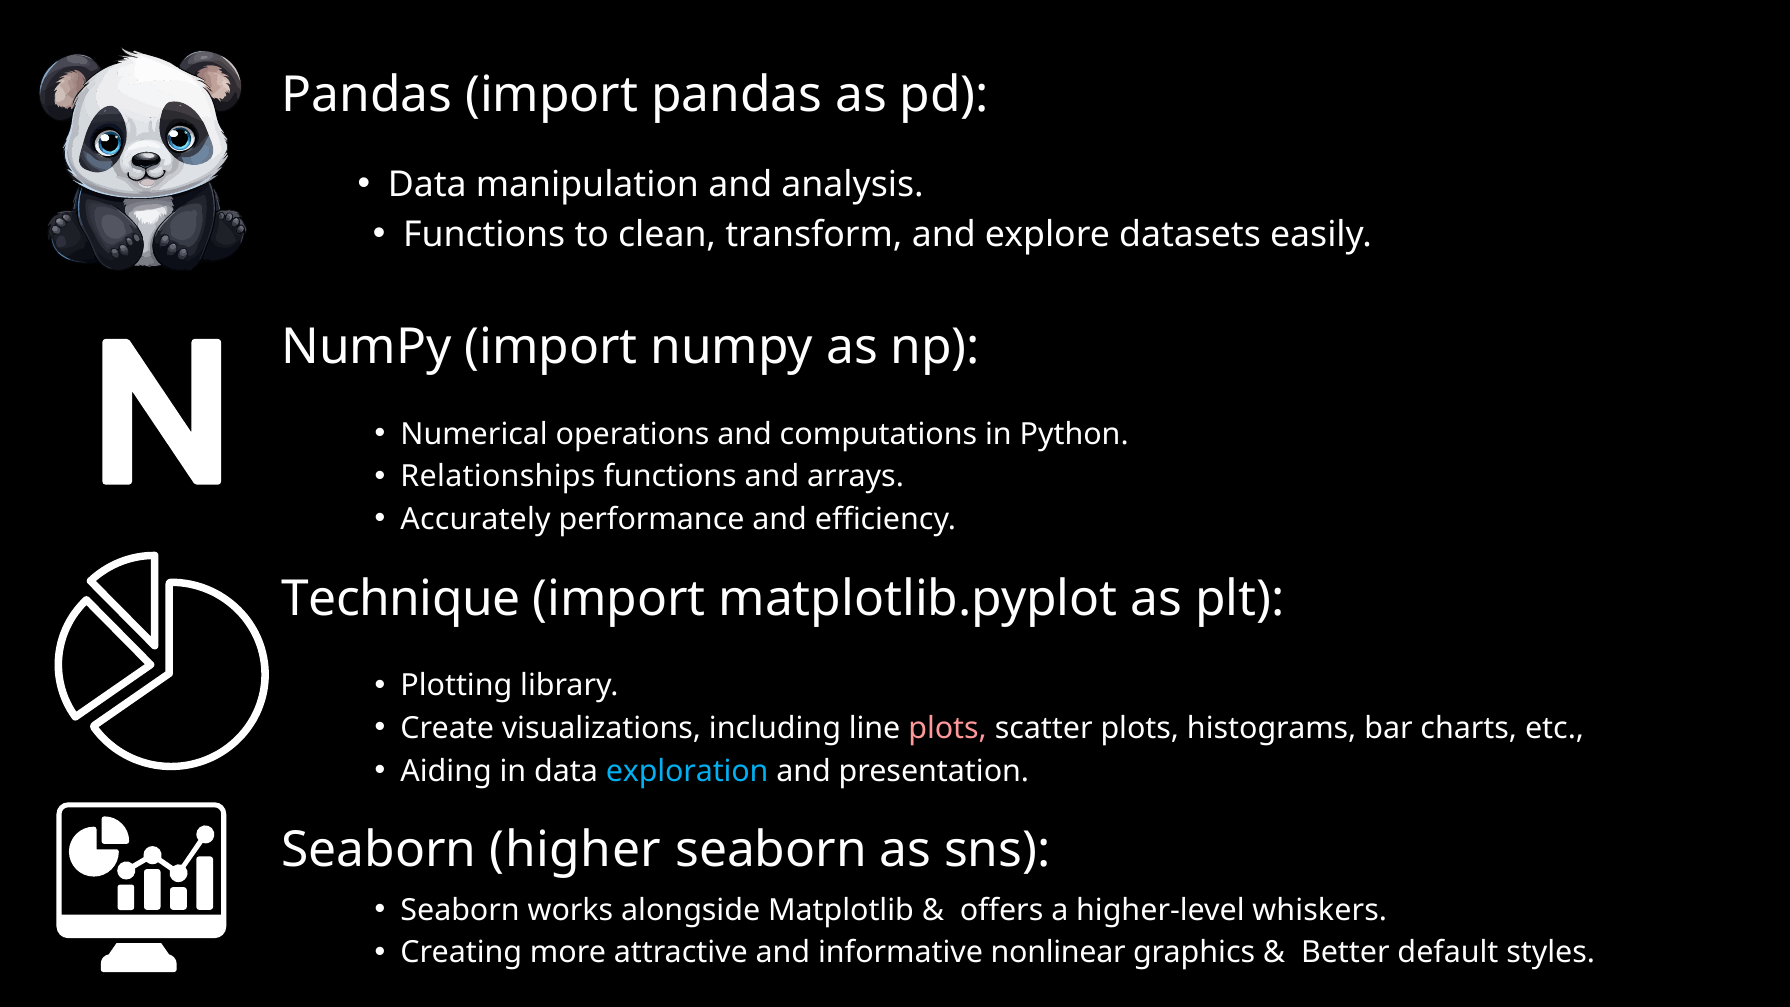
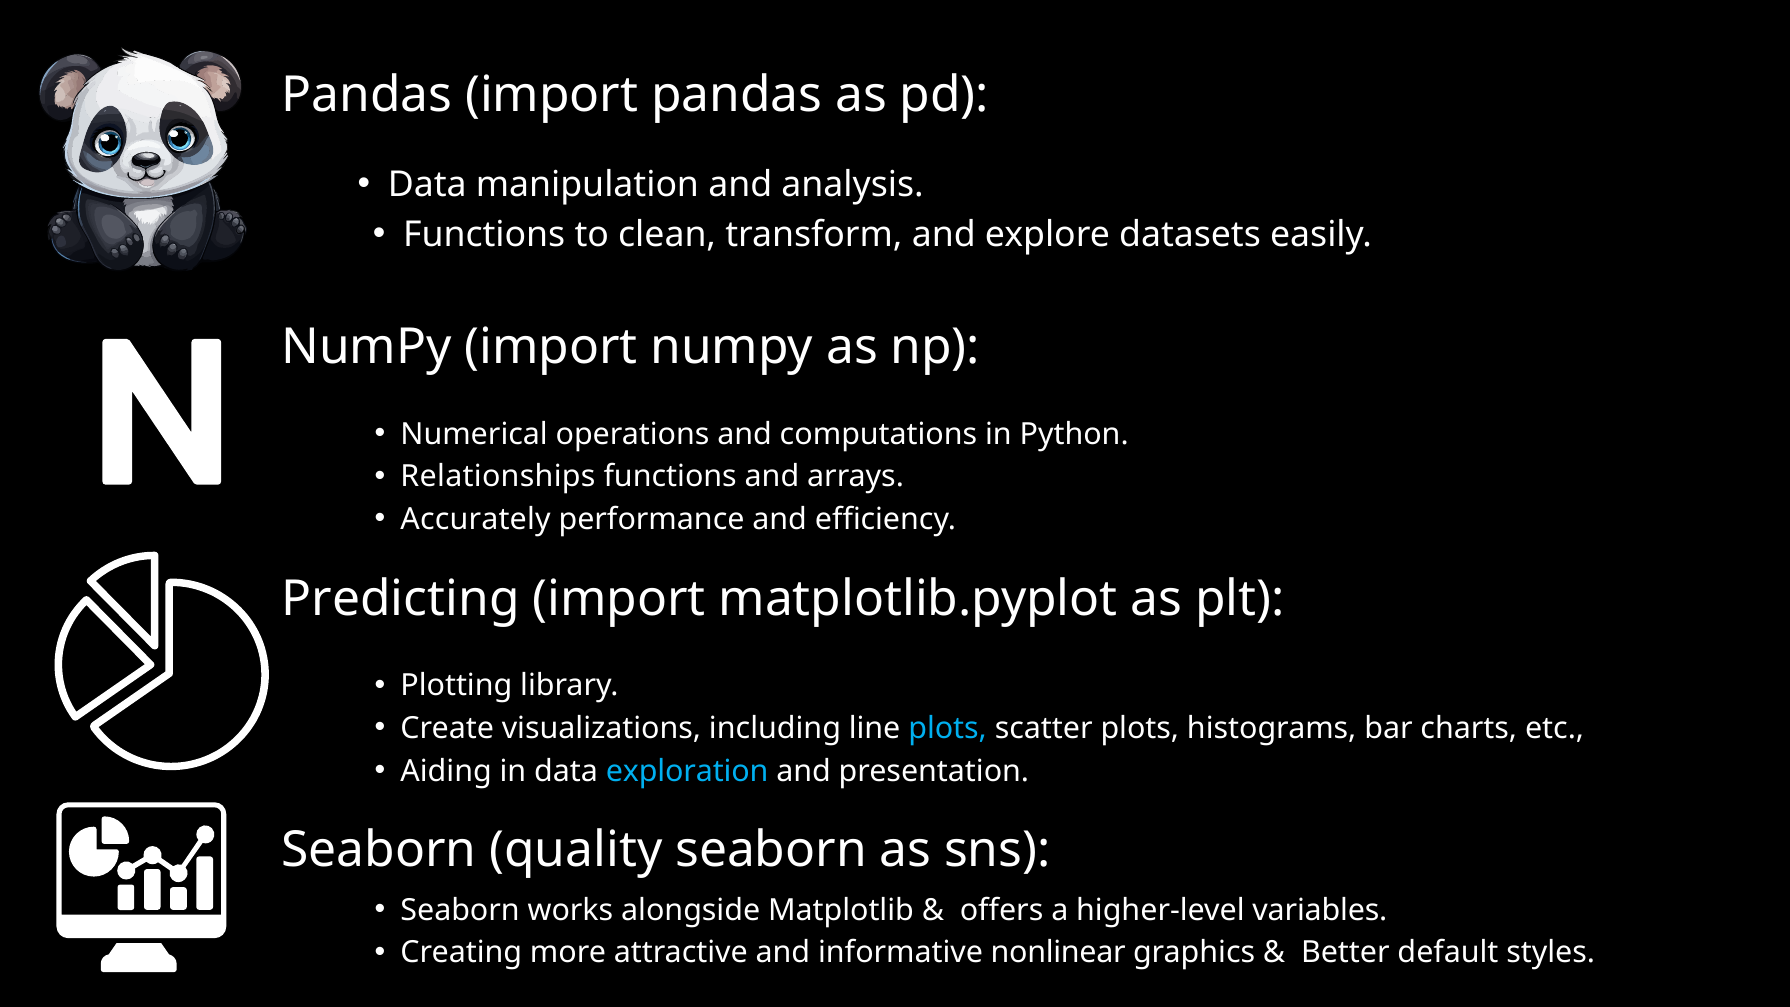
Technique: Technique -> Predicting (401, 599)
plots colour: pink -> light blue (948, 728)
higher: higher -> quality (576, 850)
whiskers: whiskers -> variables (1320, 910)
